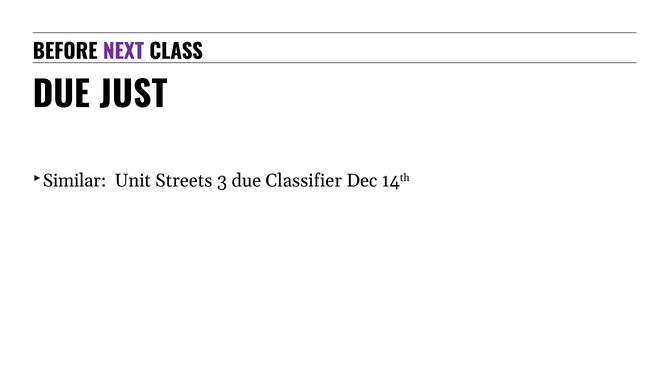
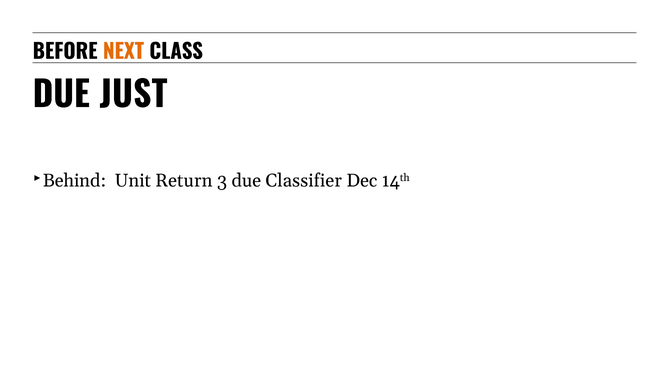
NEXT colour: purple -> orange (123, 52)
Similar: Similar -> Behind (74, 180)
Streets: Streets -> Return (184, 180)
